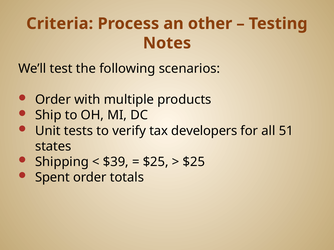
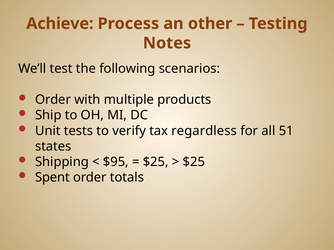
Criteria: Criteria -> Achieve (60, 24)
developers: developers -> regardless (204, 131)
$39: $39 -> $95 (116, 162)
